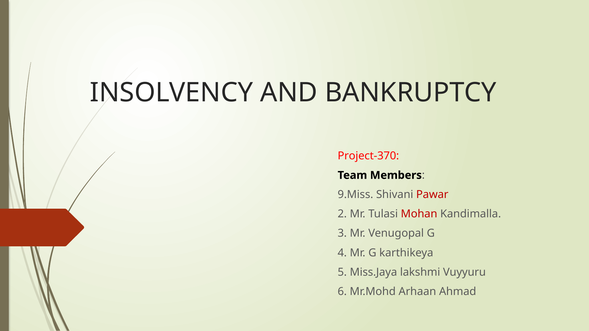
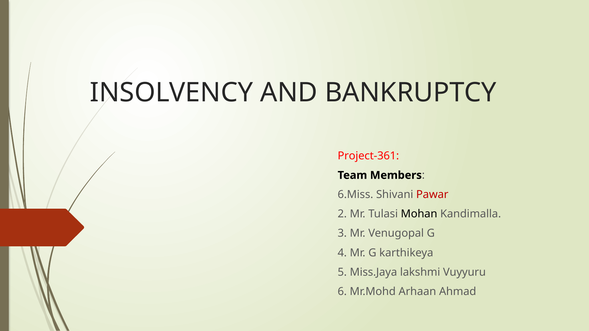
Project-370: Project-370 -> Project-361 (368, 156)
9.Miss: 9.Miss -> 6.Miss (355, 195)
Mohan colour: red -> black (419, 214)
